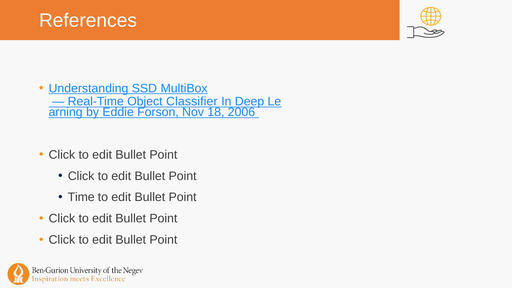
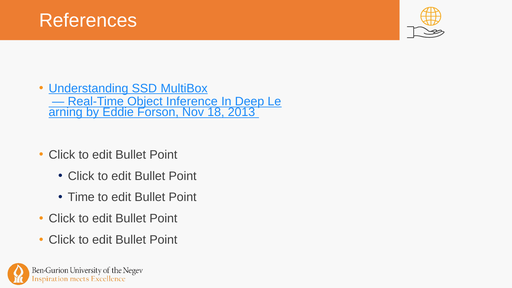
Classifier: Classifier -> Inference (192, 102)
2006: 2006 -> 2013 (241, 112)
